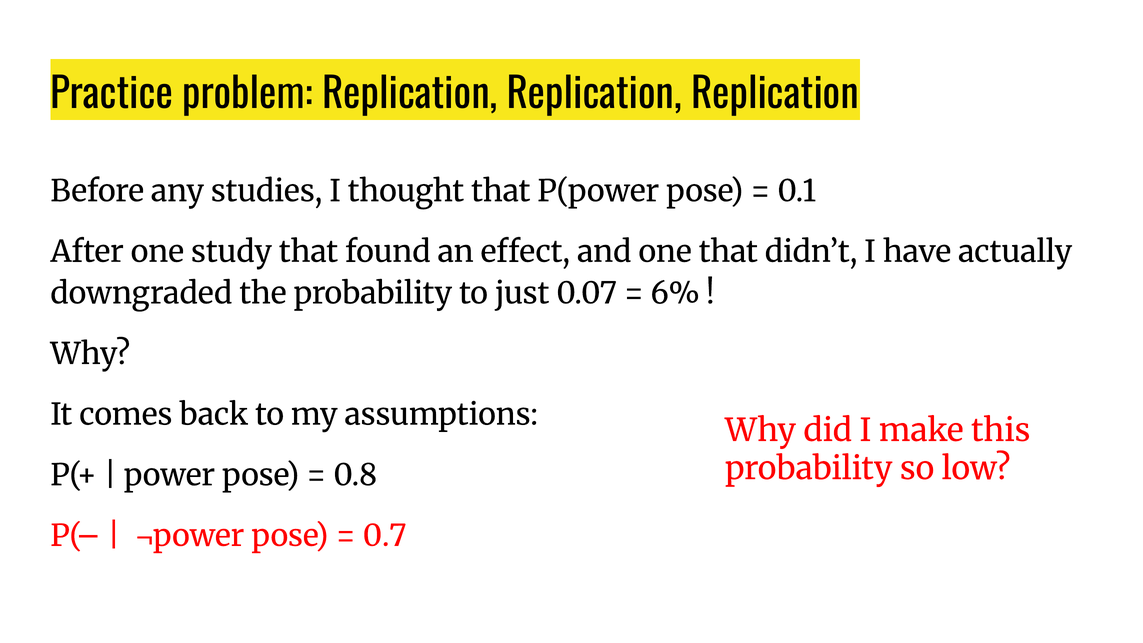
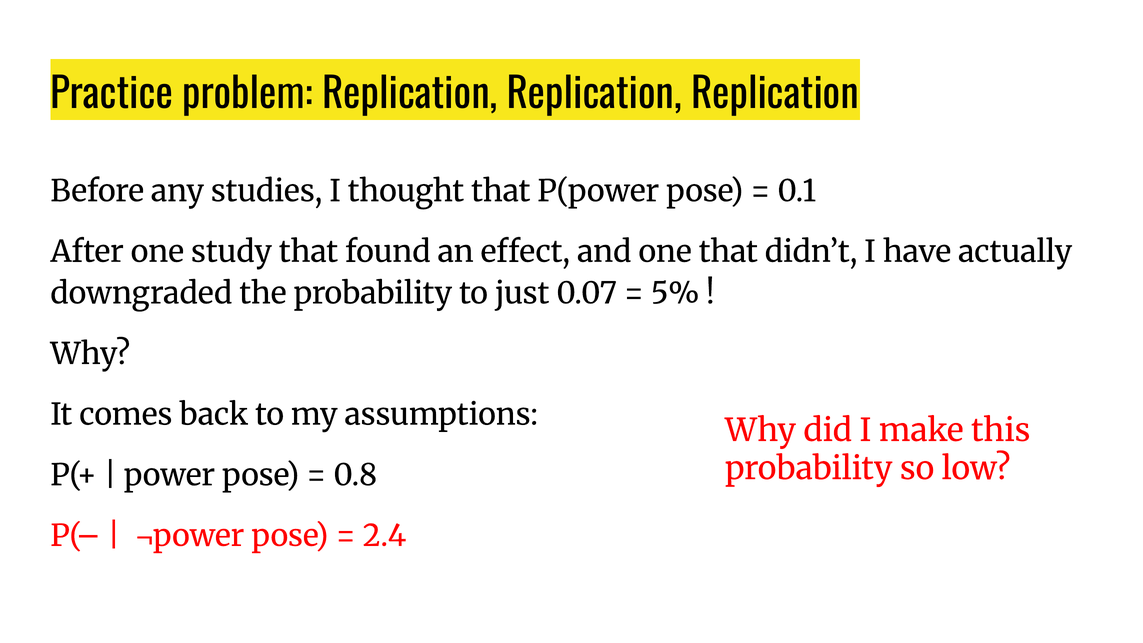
6%: 6% -> 5% (675, 293)
0.7: 0.7 -> 2.4 (385, 536)
